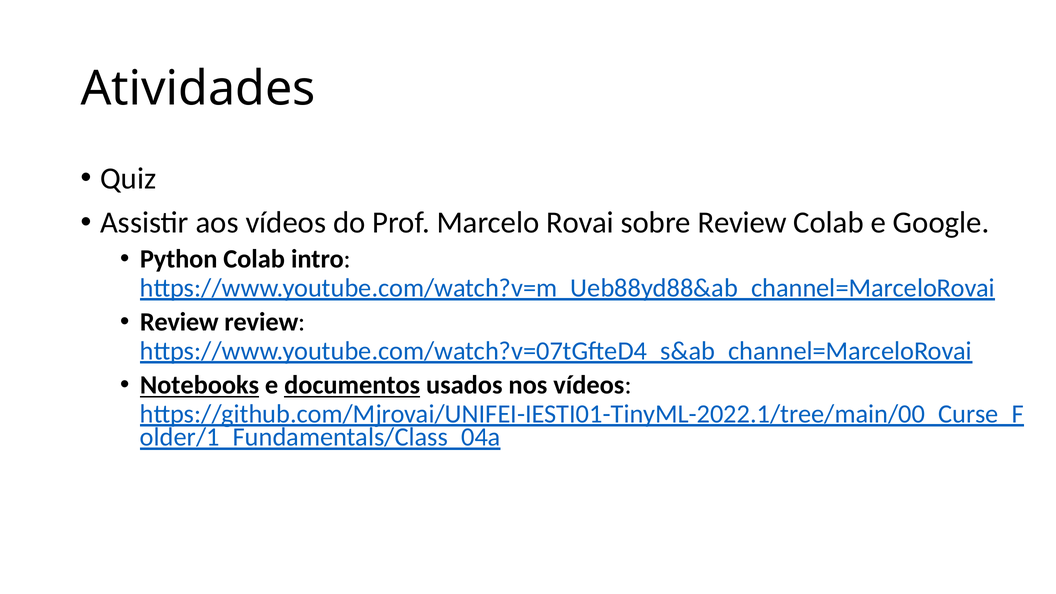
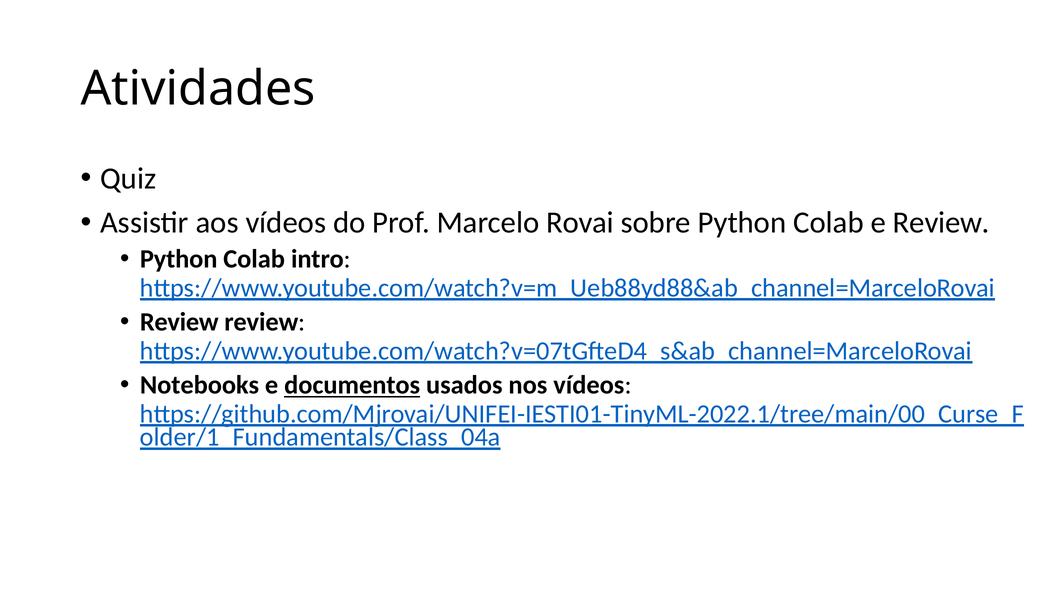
sobre Review: Review -> Python (742, 223)
e Google: Google -> Review (941, 223)
Notebooks underline: present -> none (200, 385)
